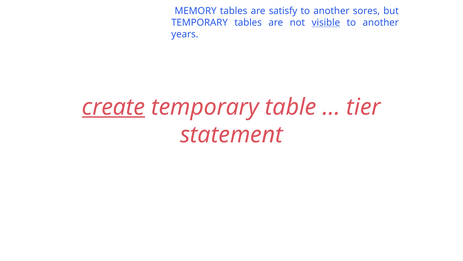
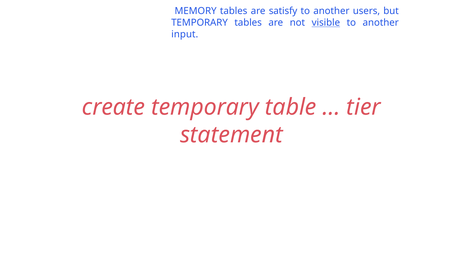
sores: sores -> users (366, 11)
years: years -> input (185, 34)
create underline: present -> none (114, 107)
